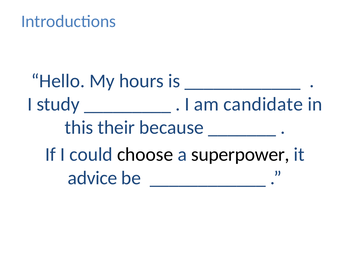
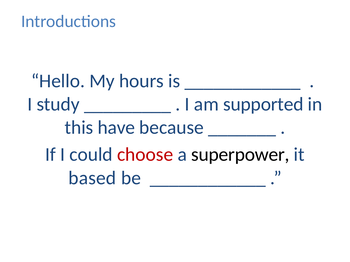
candidate: candidate -> supported (263, 104)
their: their -> have (116, 128)
choose colour: black -> red (145, 155)
advice: advice -> based (92, 178)
